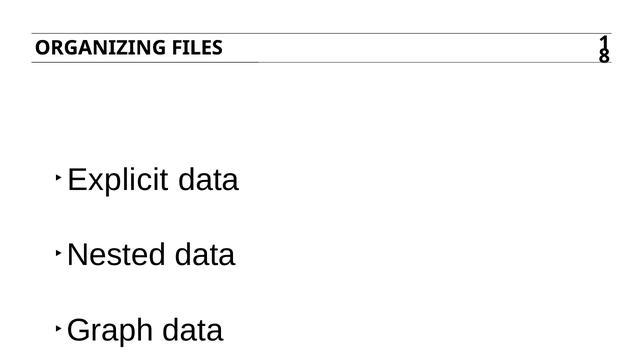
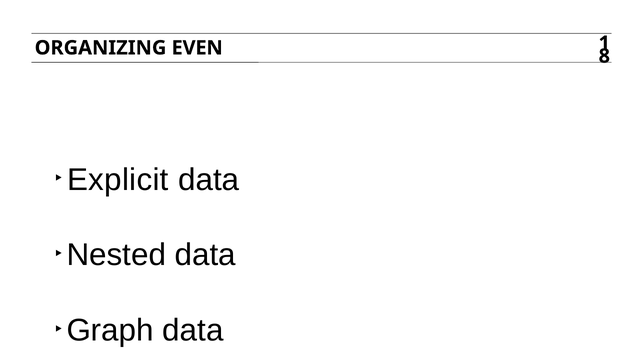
FILES: FILES -> EVEN (197, 48)
